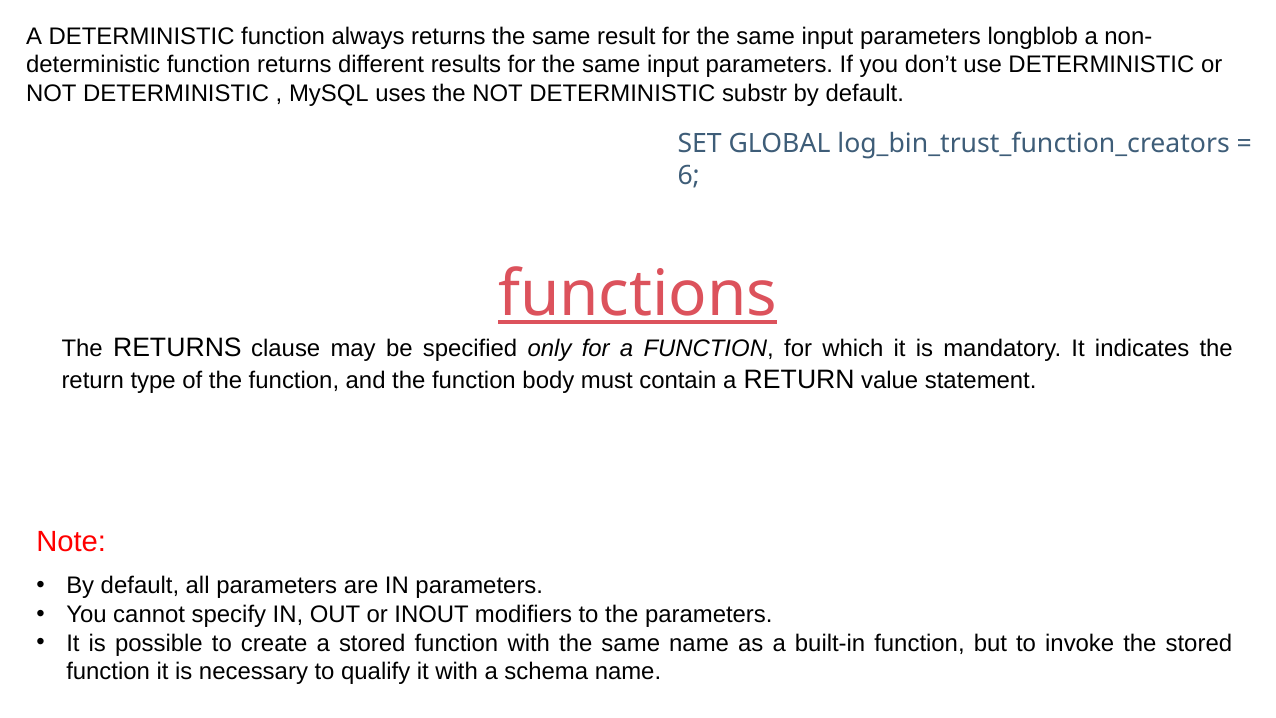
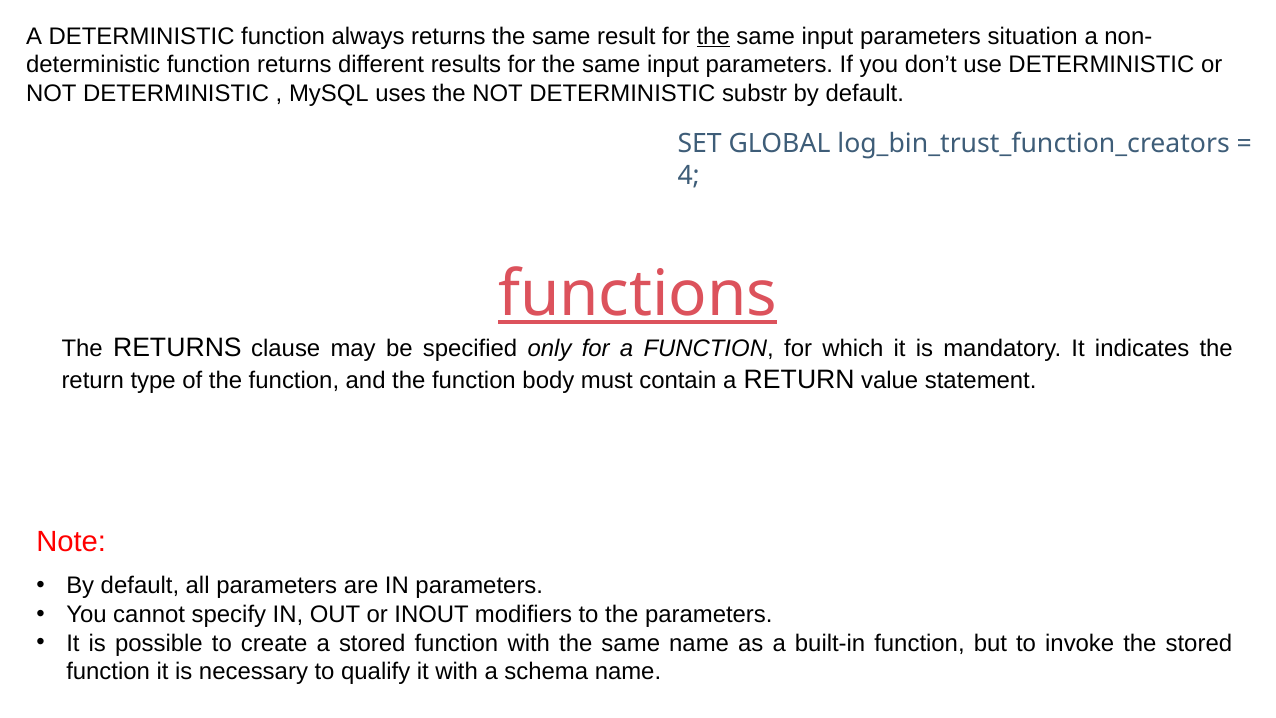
the underline: none -> present (713, 36)
longblob: longblob -> situation (1033, 36)
6: 6 -> 4 (689, 176)
